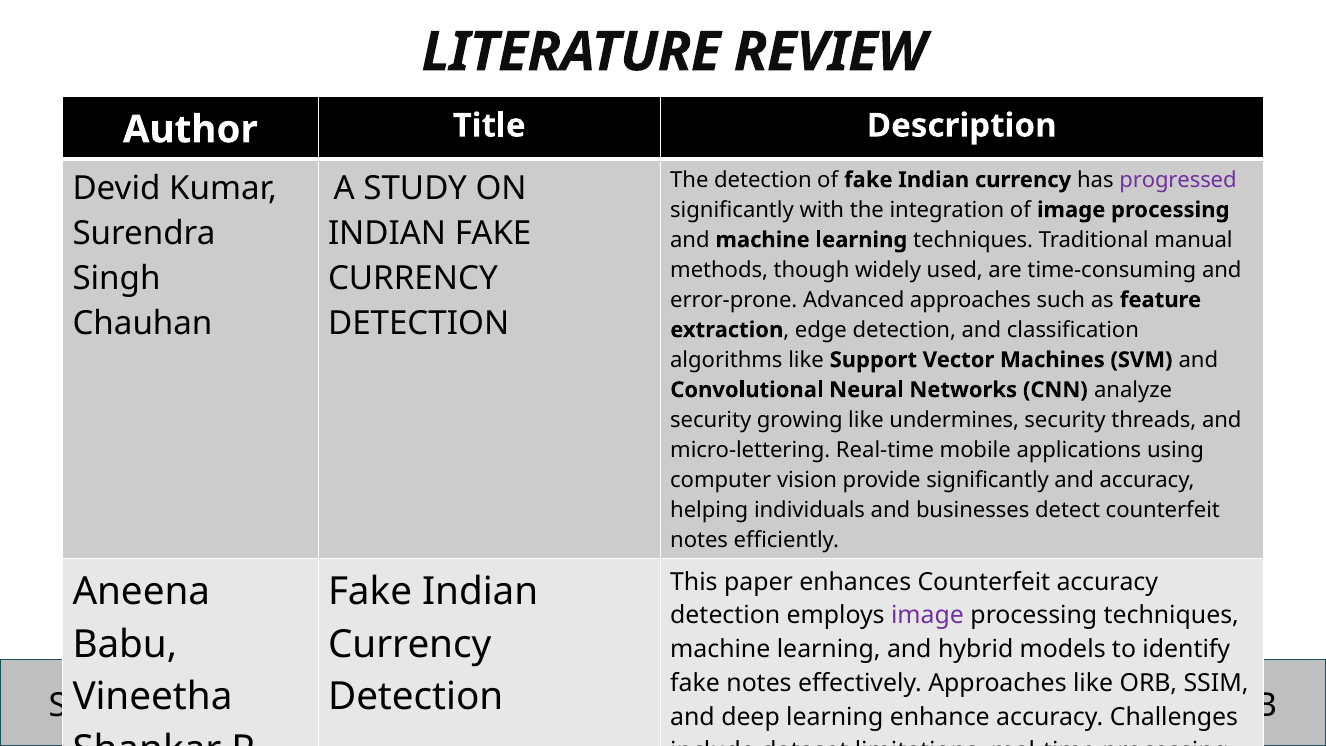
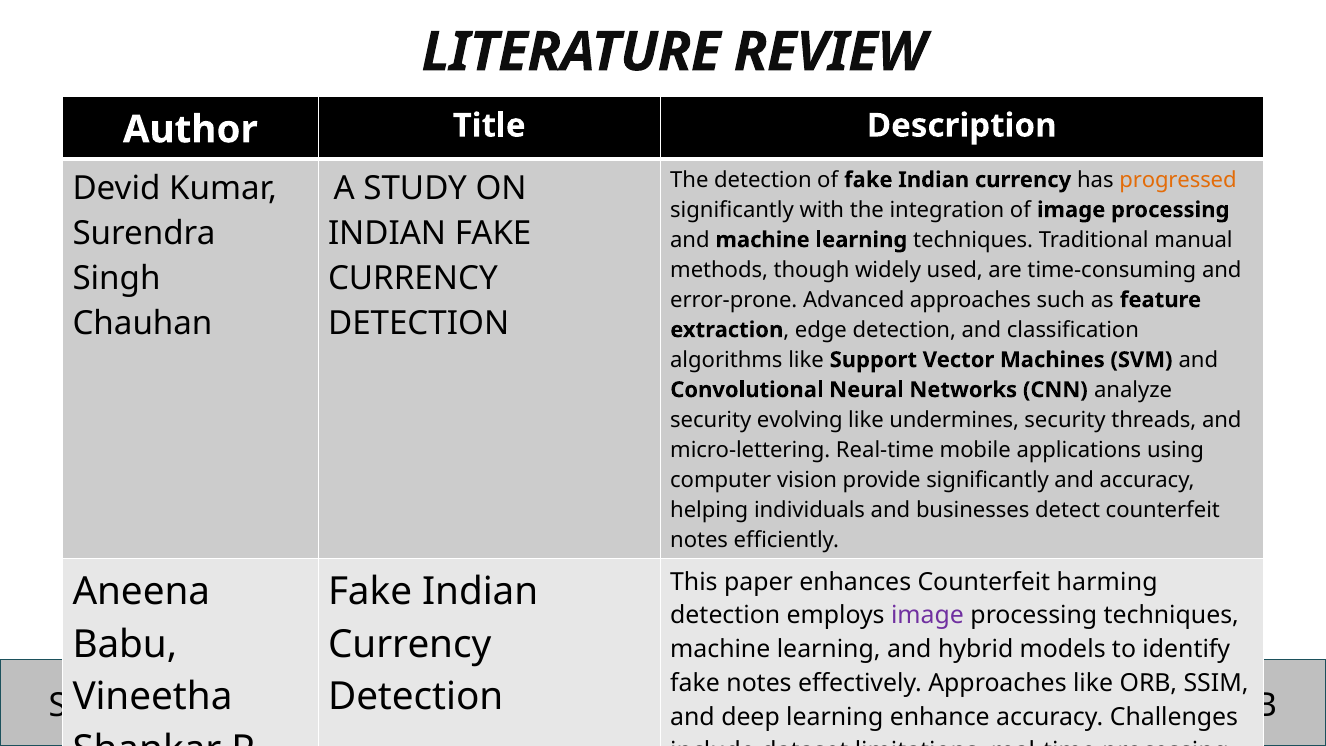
progressed colour: purple -> orange (1178, 180)
security growing: growing -> evolving (800, 420)
Counterfeit accuracy: accuracy -> harming (1107, 582)
